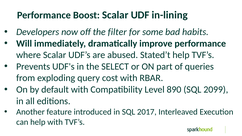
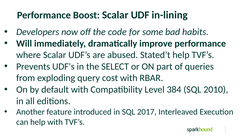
filter: filter -> code (117, 32)
890: 890 -> 384 (174, 90)
2099: 2099 -> 2010 (216, 90)
